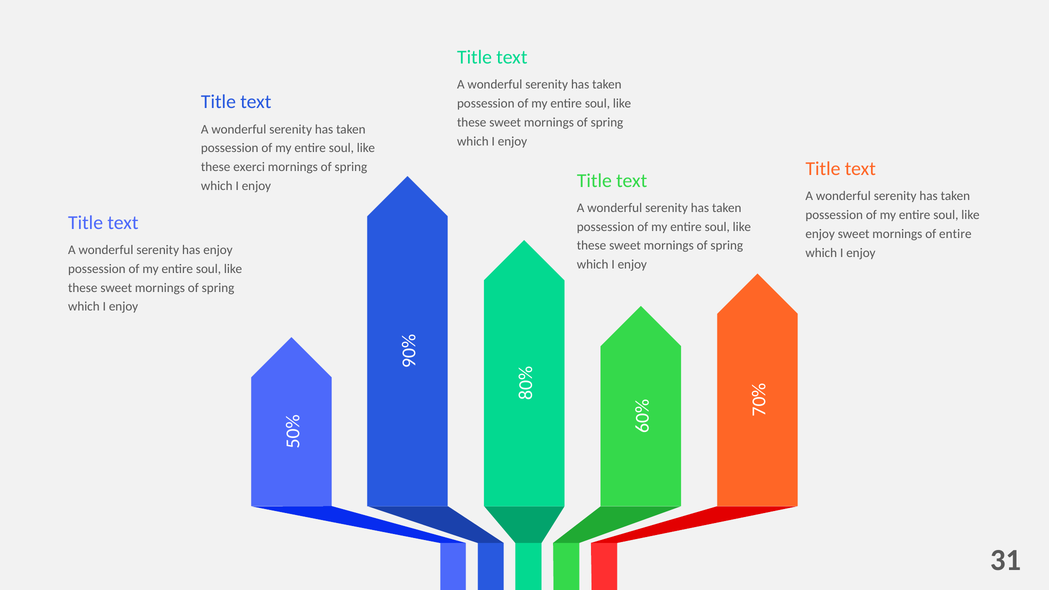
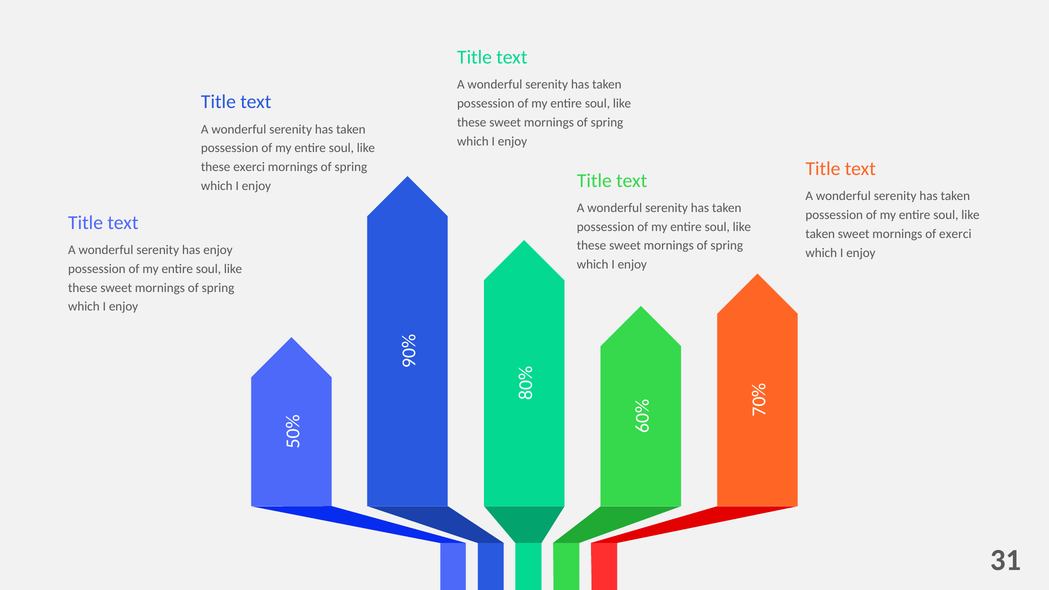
enjoy: enjoy -> taken (820, 234)
of entire: entire -> exerci (955, 234)
